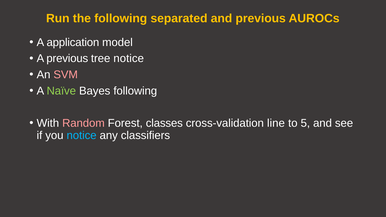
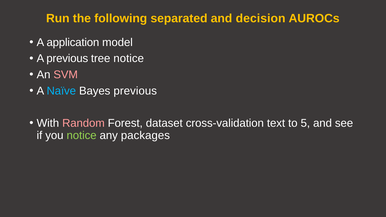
and previous: previous -> decision (261, 18)
Naïve colour: light green -> light blue (61, 91)
Bayes following: following -> previous (135, 91)
classes: classes -> dataset (164, 123)
line: line -> text (276, 123)
notice colour: light blue -> light green (82, 135)
classifiers: classifiers -> packages (145, 135)
